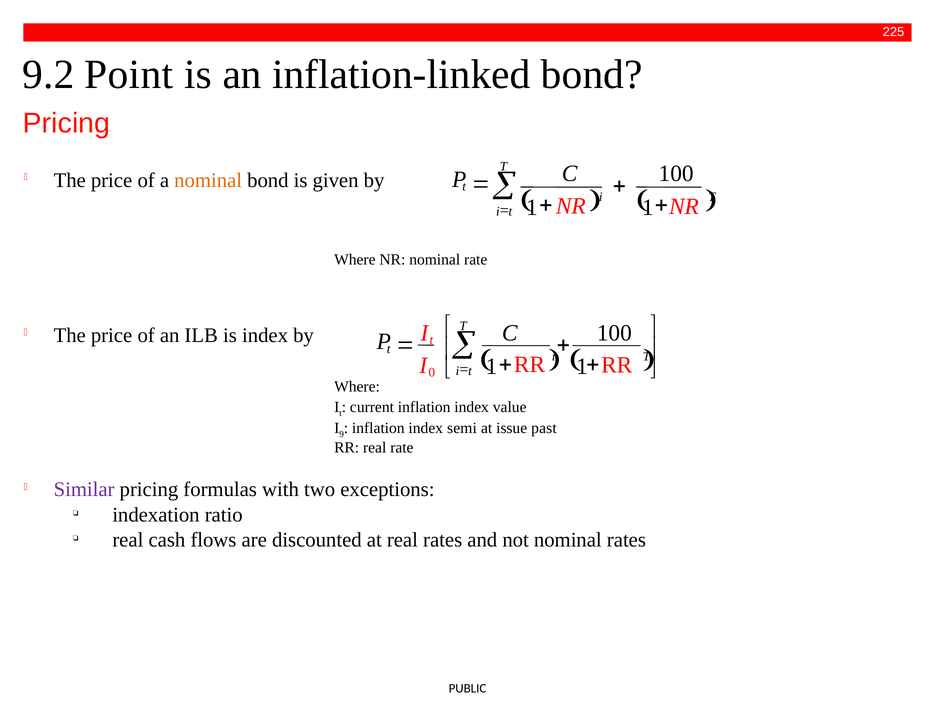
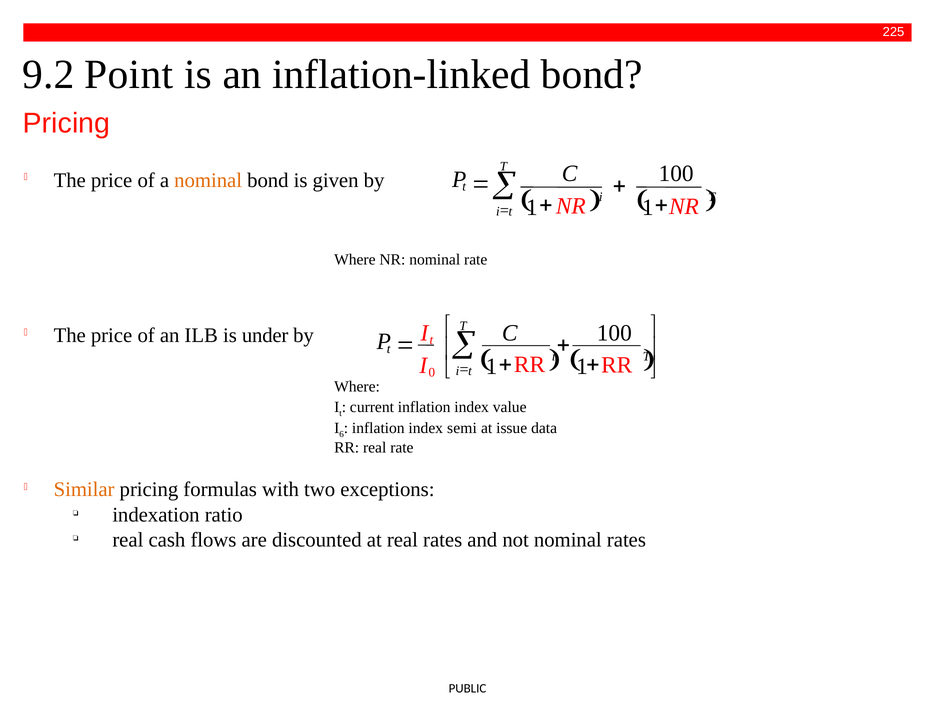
is index: index -> under (265, 336)
9: 9 -> 6 (342, 435)
past: past -> data (544, 428)
Similar colour: purple -> orange (84, 490)
